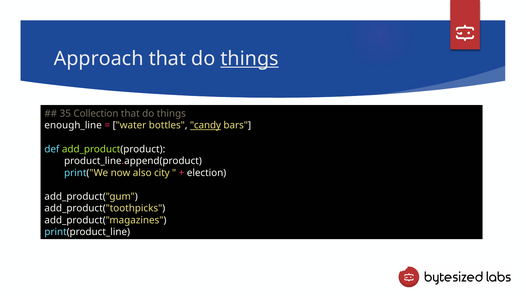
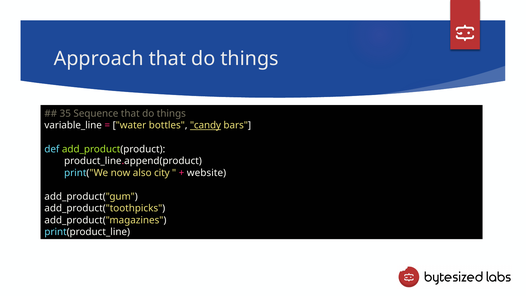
things underline: present -> none (250, 59)
Collection: Collection -> Sequence (96, 114)
enough_line: enough_line -> variable_line (73, 125)
election: election -> website (207, 173)
